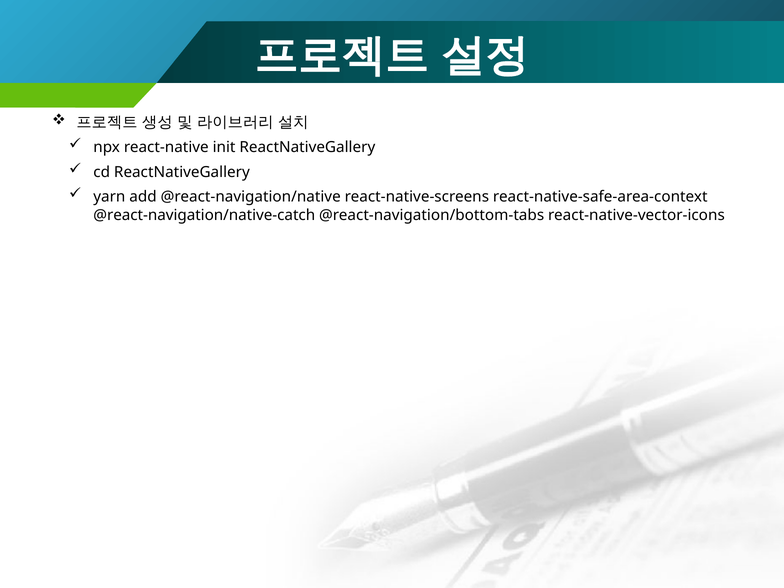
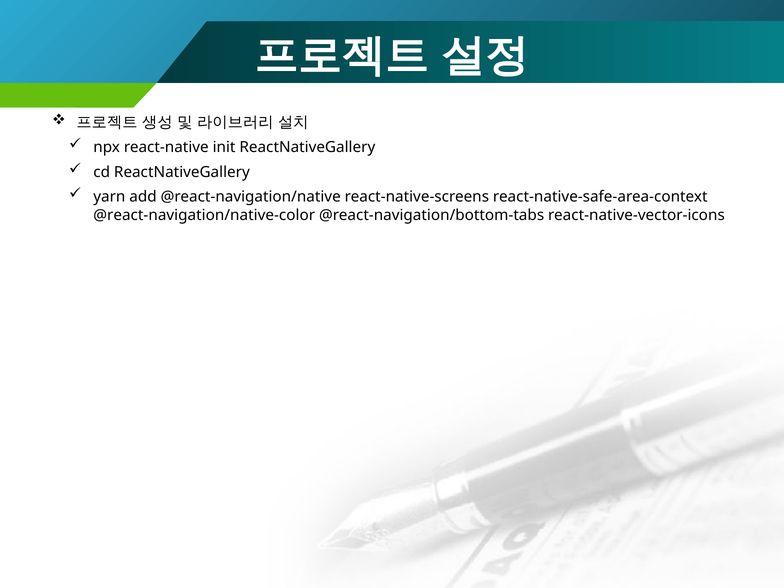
@react-navigation/native-catch: @react-navigation/native-catch -> @react-navigation/native-color (204, 215)
